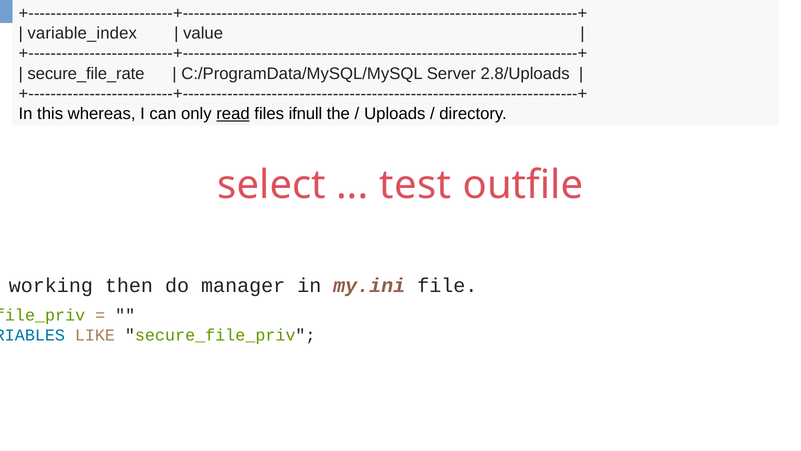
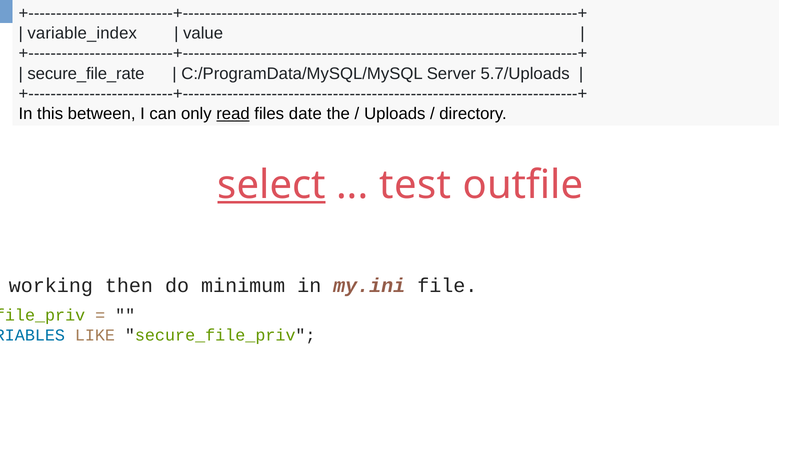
2.8/Uploads: 2.8/Uploads -> 5.7/Uploads (525, 73)
whereas: whereas -> between (102, 114)
ifnull: ifnull -> date (305, 114)
select underline: none -> present (272, 185)
manager: manager -> minimum (243, 285)
